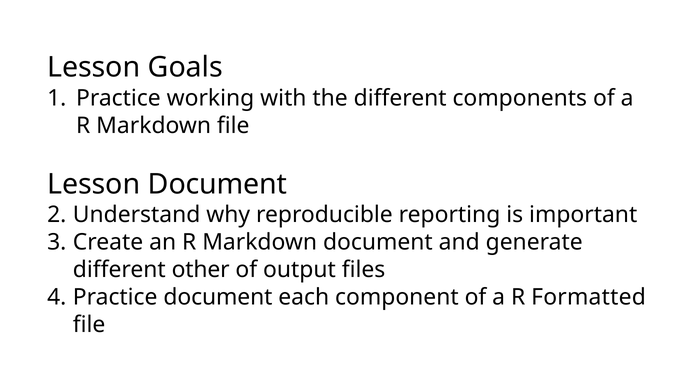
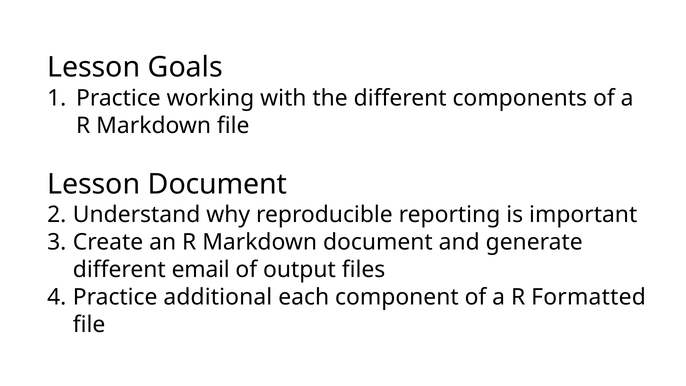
other: other -> email (201, 269)
Practice document: document -> additional (218, 297)
